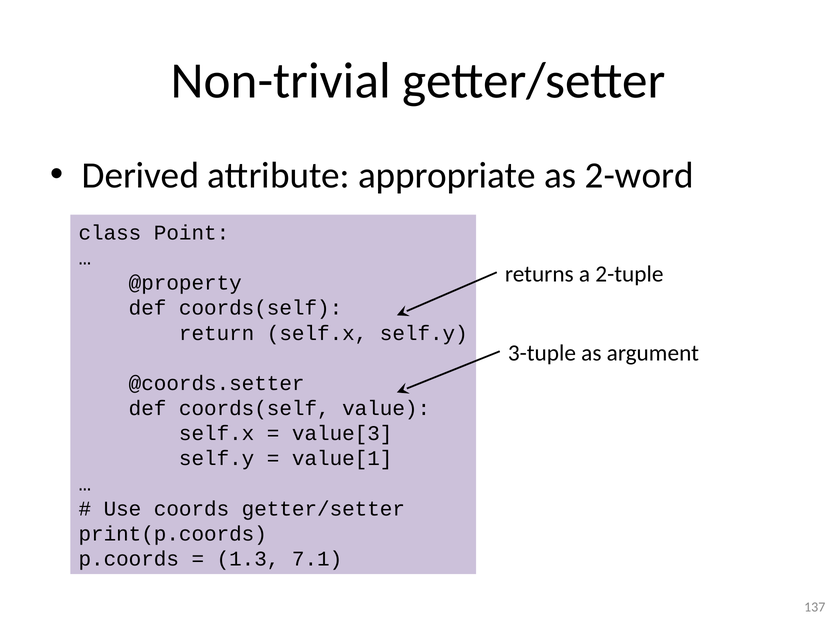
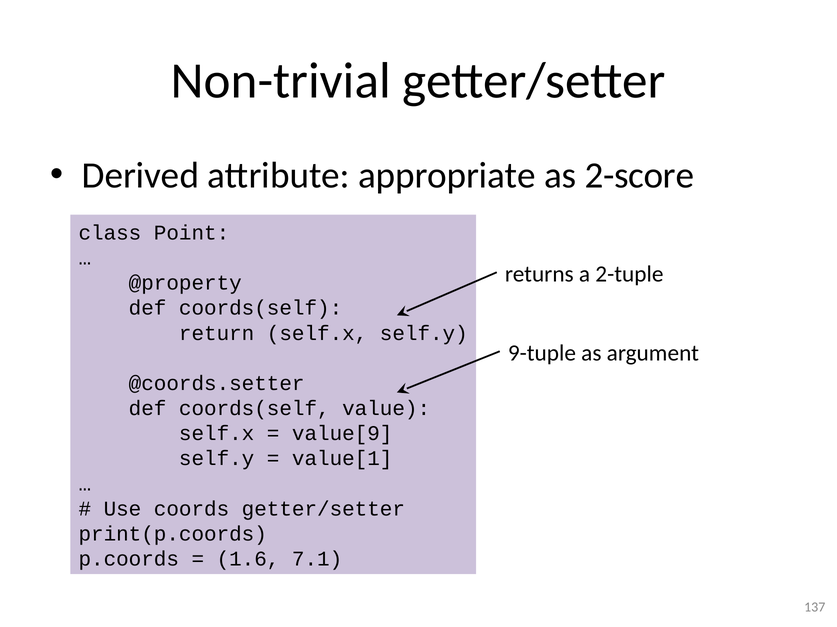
2-word: 2-word -> 2-score (639, 176)
3-tuple: 3-tuple -> 9-tuple (542, 353)
value[3: value[3 -> value[9 (342, 434)
1.3: 1.3 -> 1.6 (248, 560)
